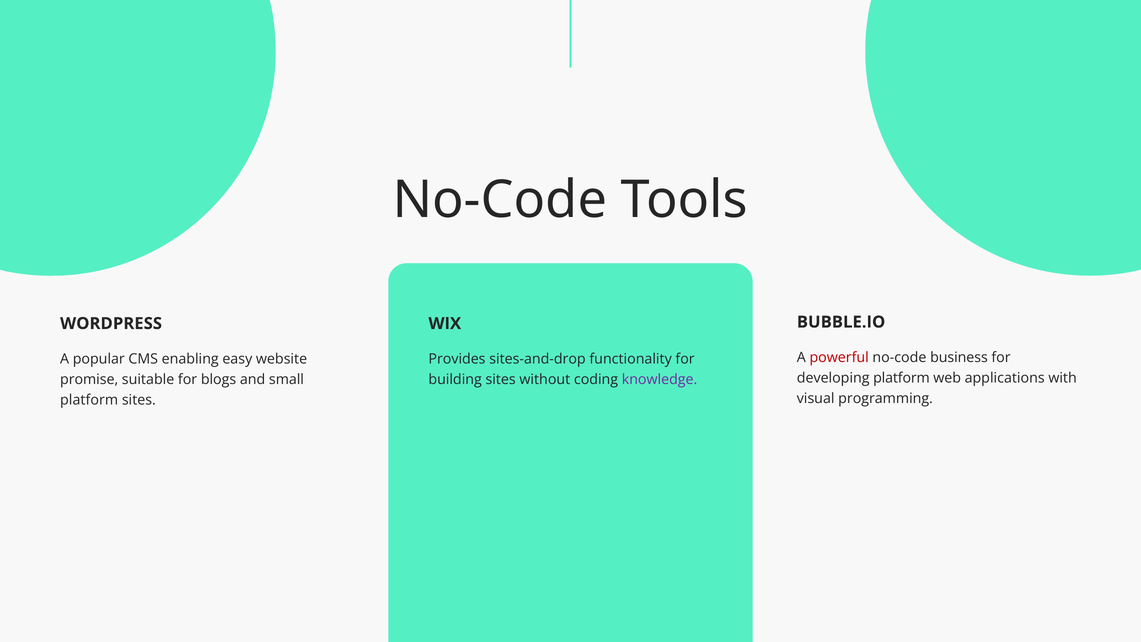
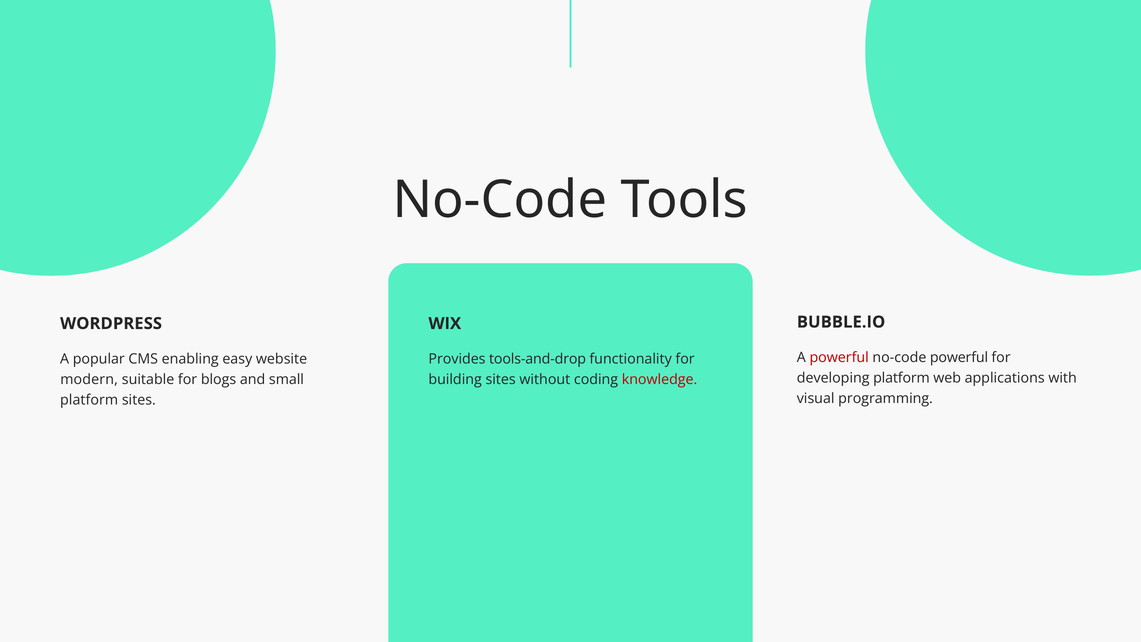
no-code business: business -> powerful (959, 357)
sites-and-drop: sites-and-drop -> tools-and-drop (538, 359)
promise: promise -> modern (89, 379)
knowledge colour: purple -> red (660, 379)
